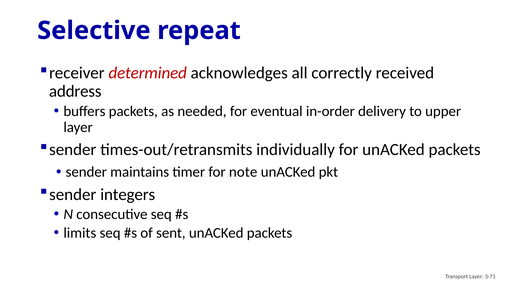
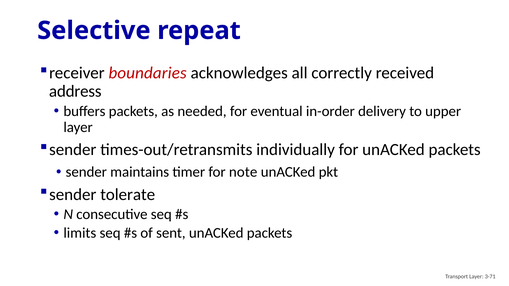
determined: determined -> boundaries (148, 73)
integers: integers -> tolerate (128, 195)
